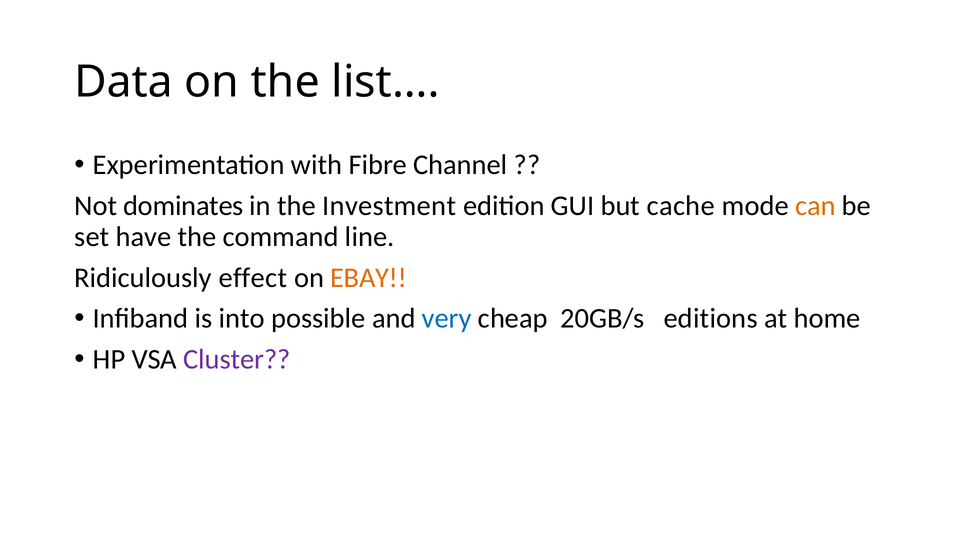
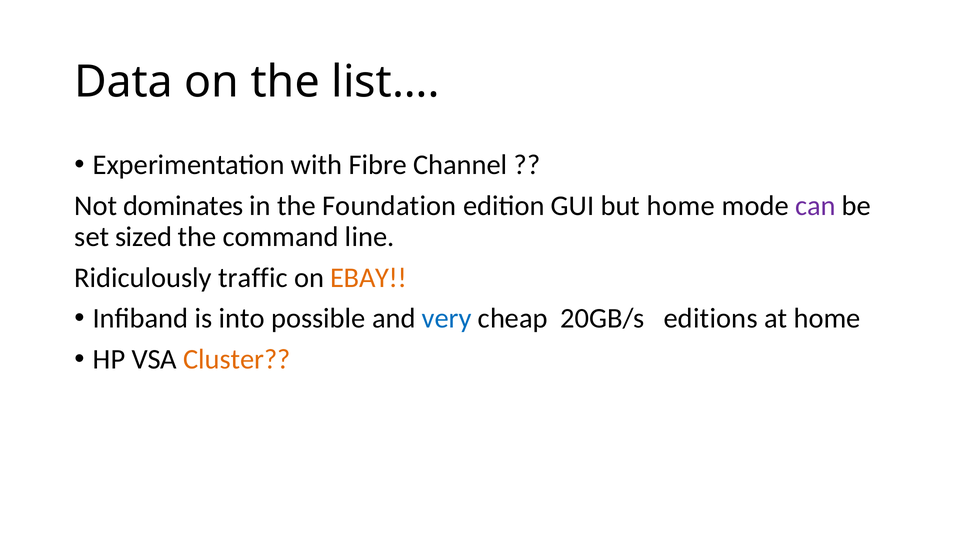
Investment: Investment -> Foundation (389, 206)
but cache: cache -> home (681, 206)
can colour: orange -> purple (815, 206)
have: have -> sized (144, 237)
effect: effect -> traffic (253, 278)
Cluster colour: purple -> orange (237, 360)
